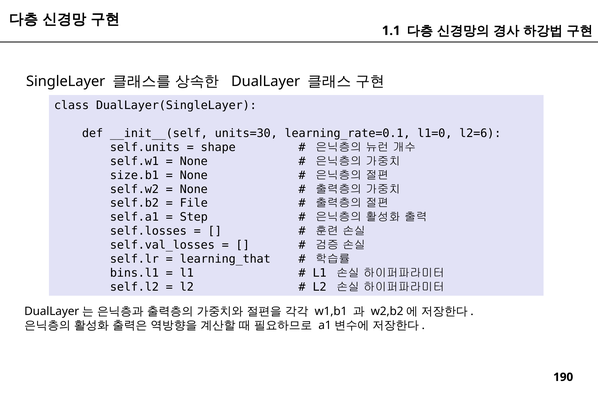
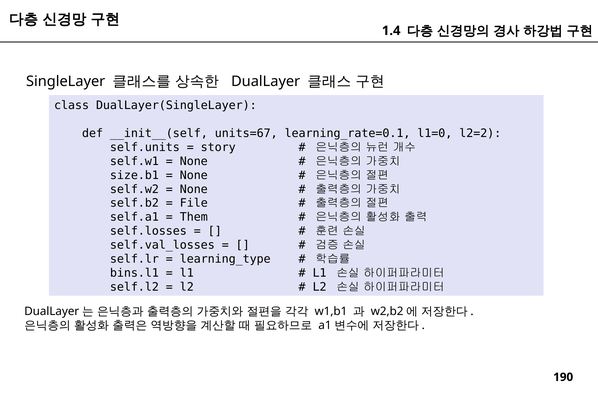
1.1: 1.1 -> 1.4 (391, 31)
units=30: units=30 -> units=67 (246, 133)
l2=6: l2=6 -> l2=2 (480, 133)
shape: shape -> story (218, 147)
Step: Step -> Them (194, 217)
learning_that: learning_that -> learning_type (225, 259)
